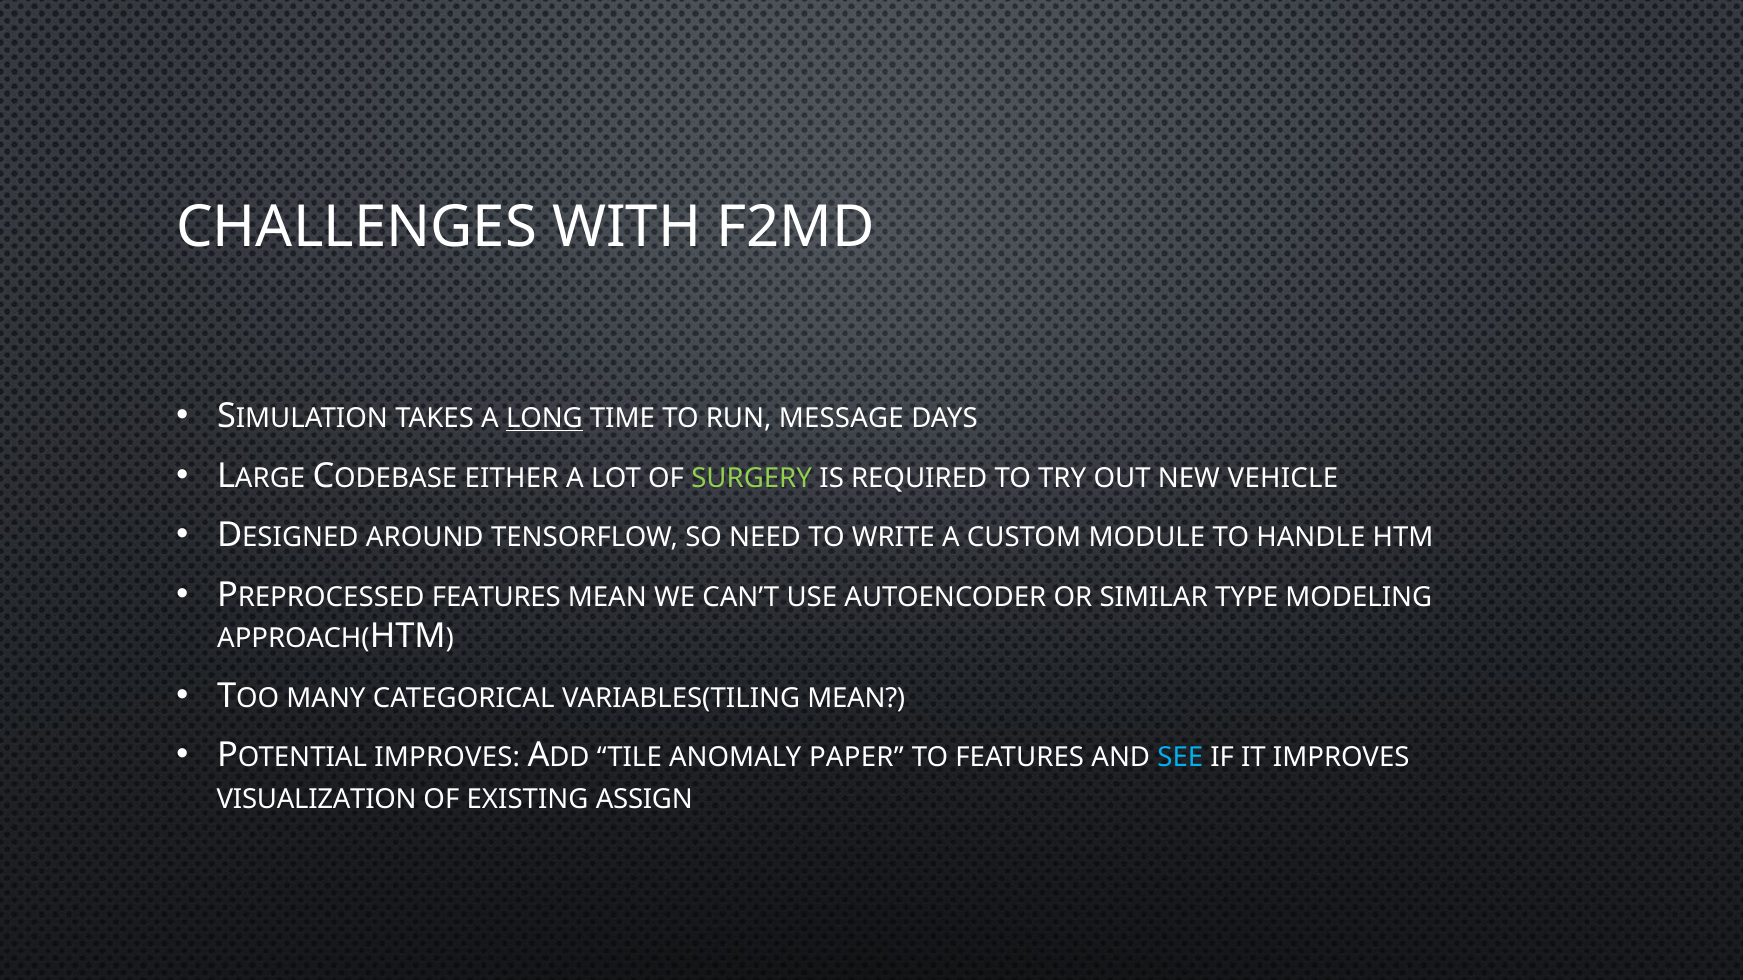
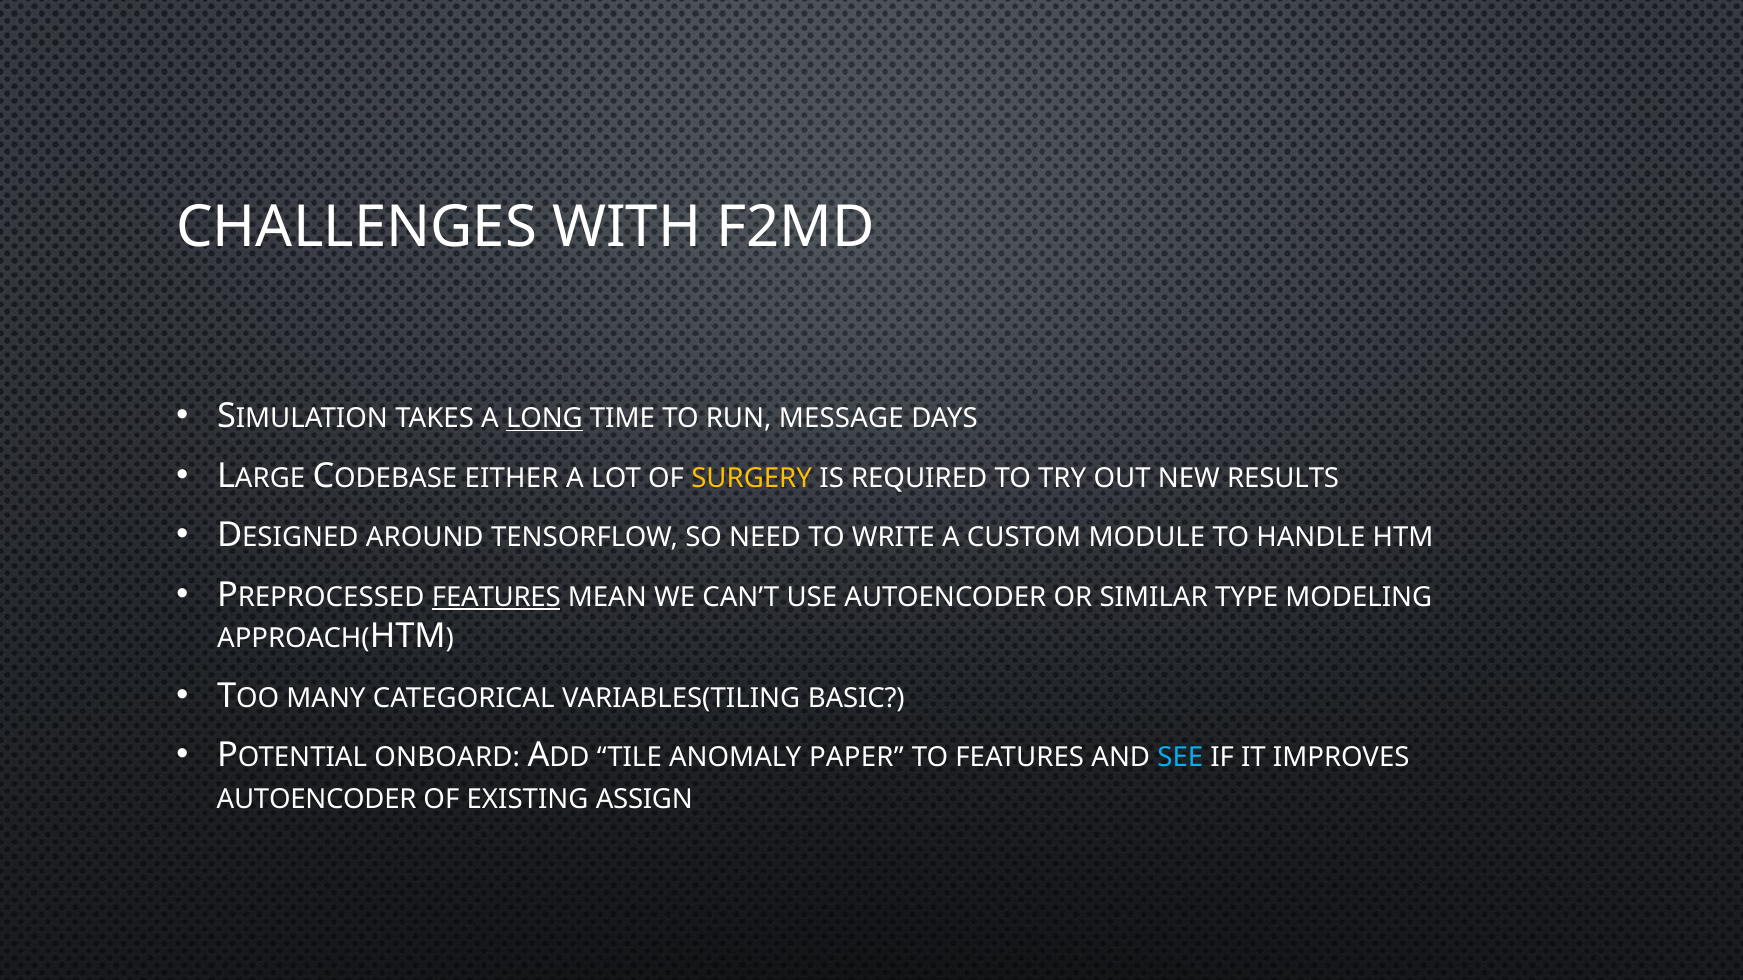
SURGERY colour: light green -> yellow (752, 479)
VEHICLE: VEHICLE -> RESULTS (1283, 479)
FEATURES underline: none -> present (496, 598)
VARIABLES(TILING MEAN: MEAN -> BASIC (856, 699)
IMPROVES: IMPROVES -> ONBOARD (447, 758)
VISUALIZATION: VISUALIZATION -> AUTOENCODER (317, 799)
